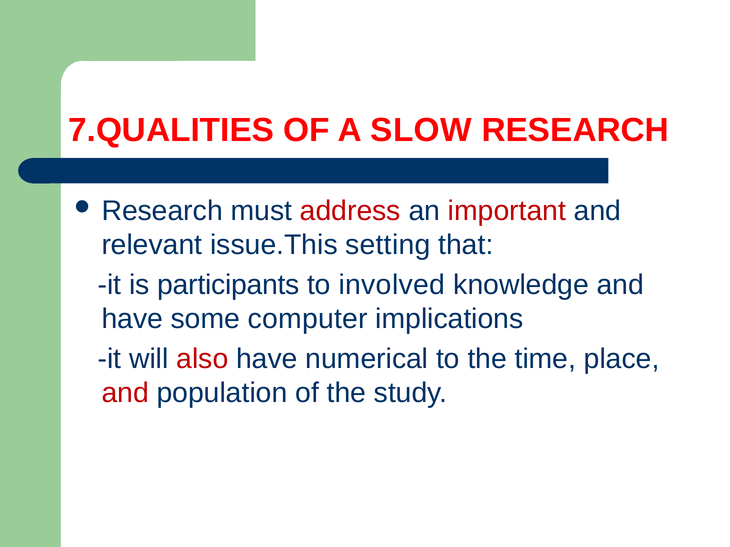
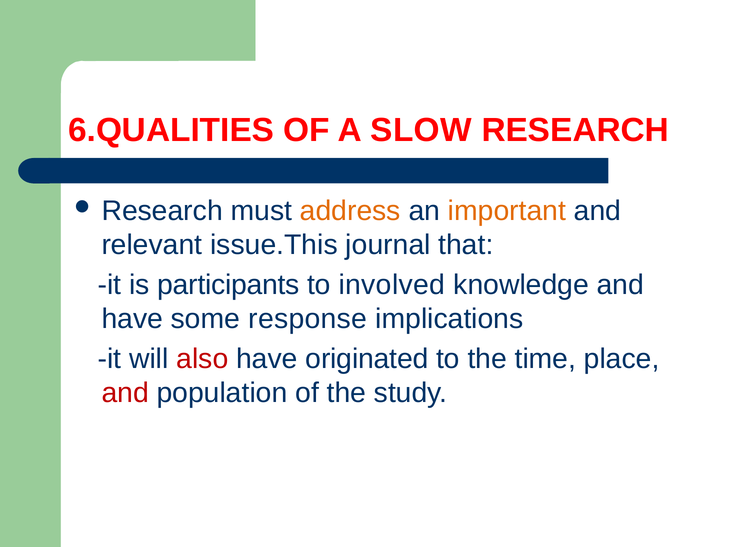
7.QUALITIES: 7.QUALITIES -> 6.QUALITIES (171, 130)
address colour: red -> orange (350, 211)
important colour: red -> orange (507, 211)
setting: setting -> journal (388, 245)
computer: computer -> response (308, 319)
numerical: numerical -> originated (367, 359)
